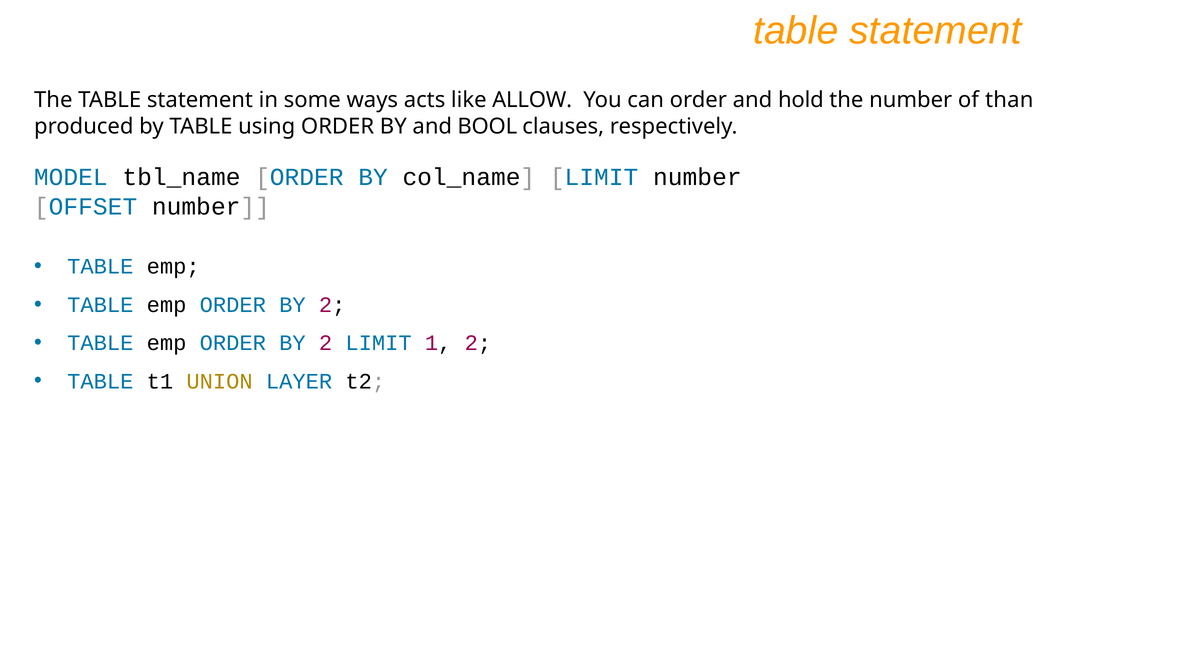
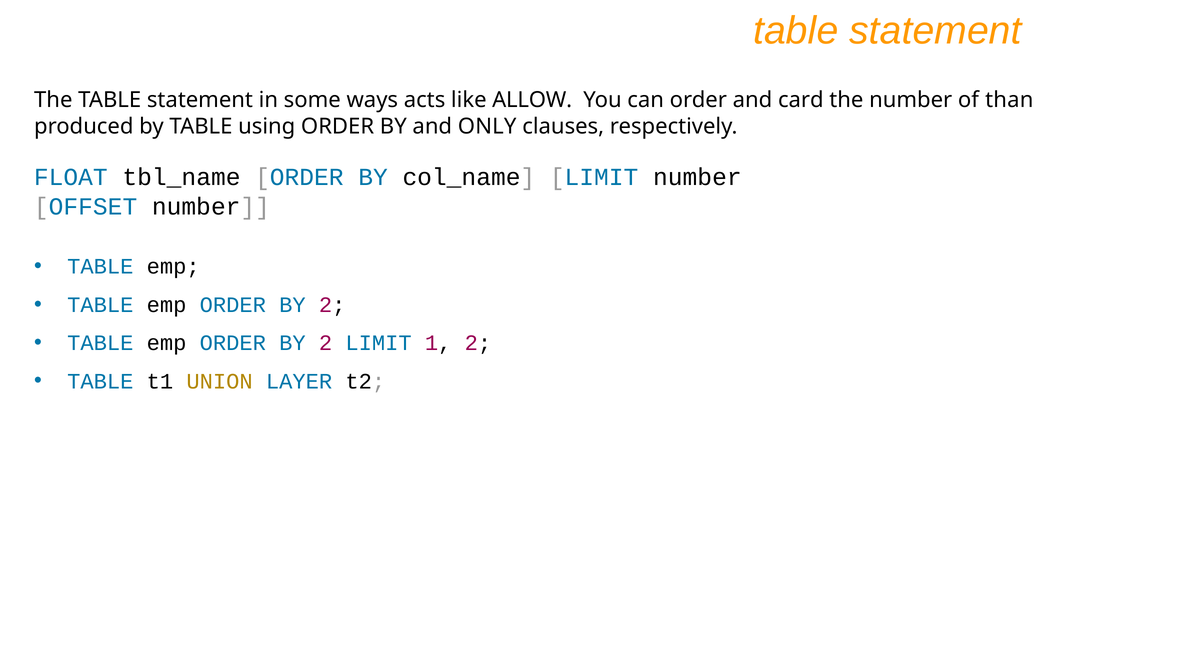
hold: hold -> card (801, 100)
BOOL: BOOL -> ONLY (487, 127)
MODEL: MODEL -> FLOAT (71, 177)
